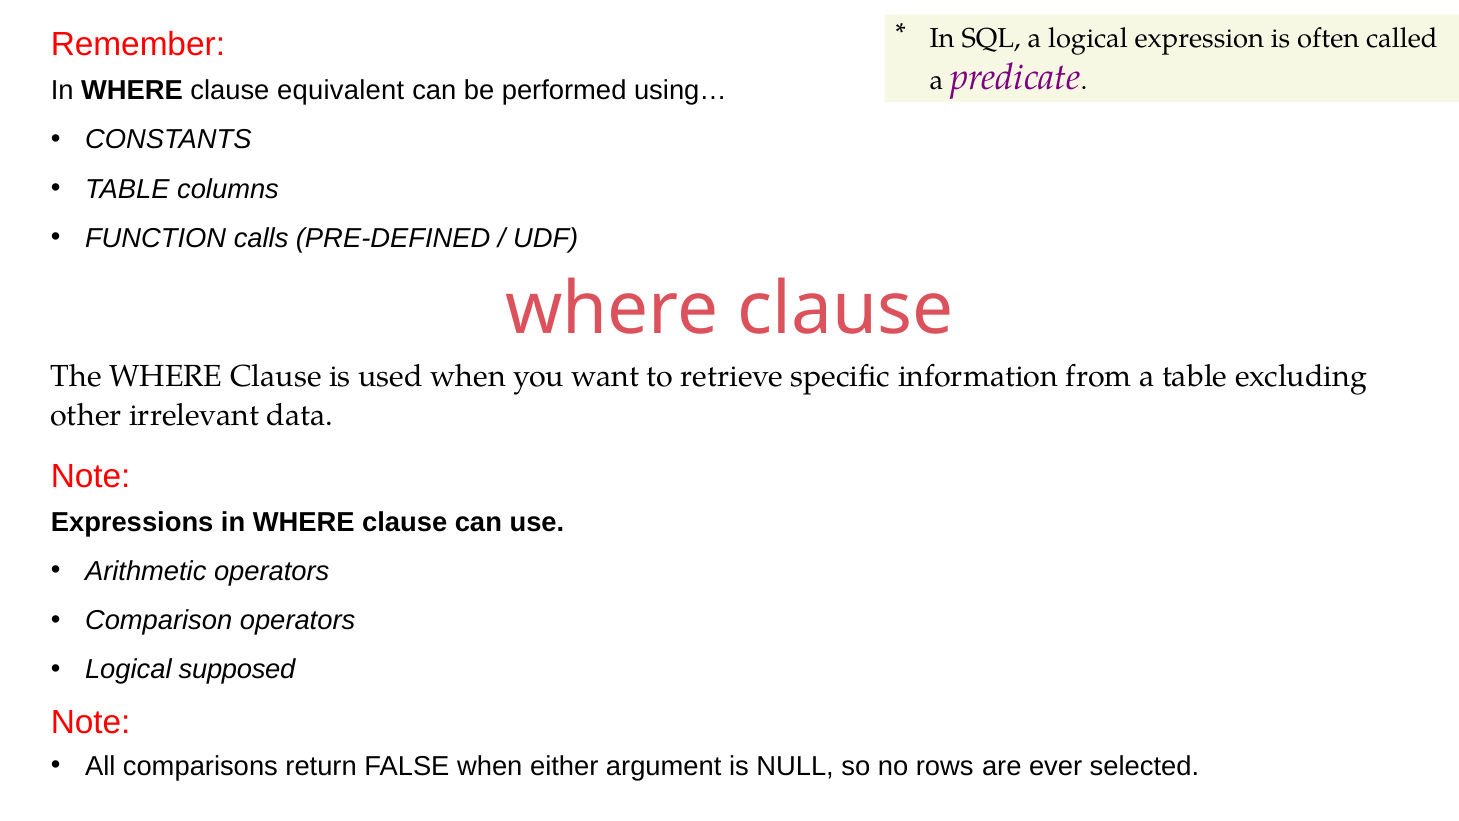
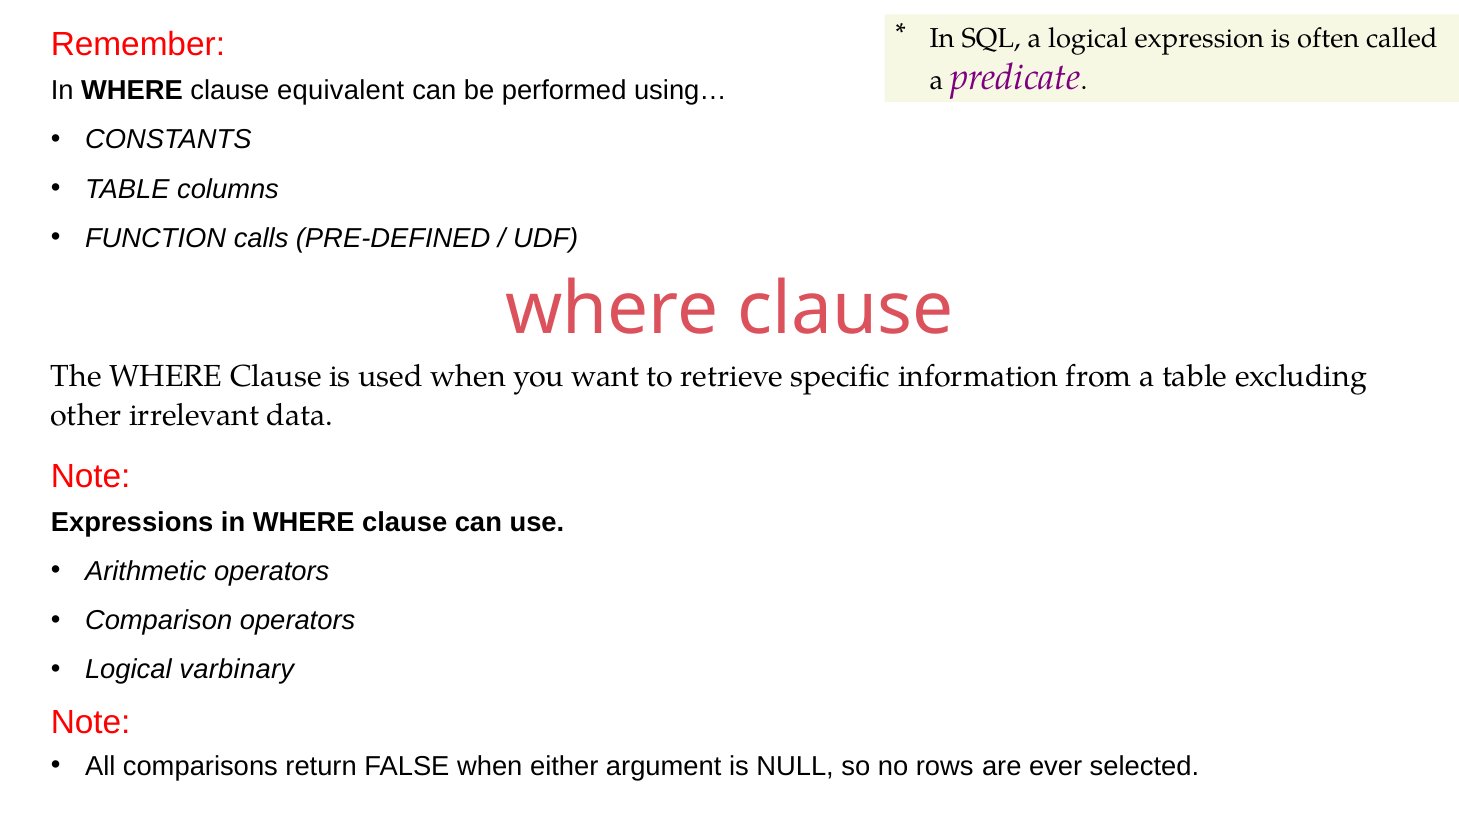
supposed: supposed -> varbinary (237, 670)
